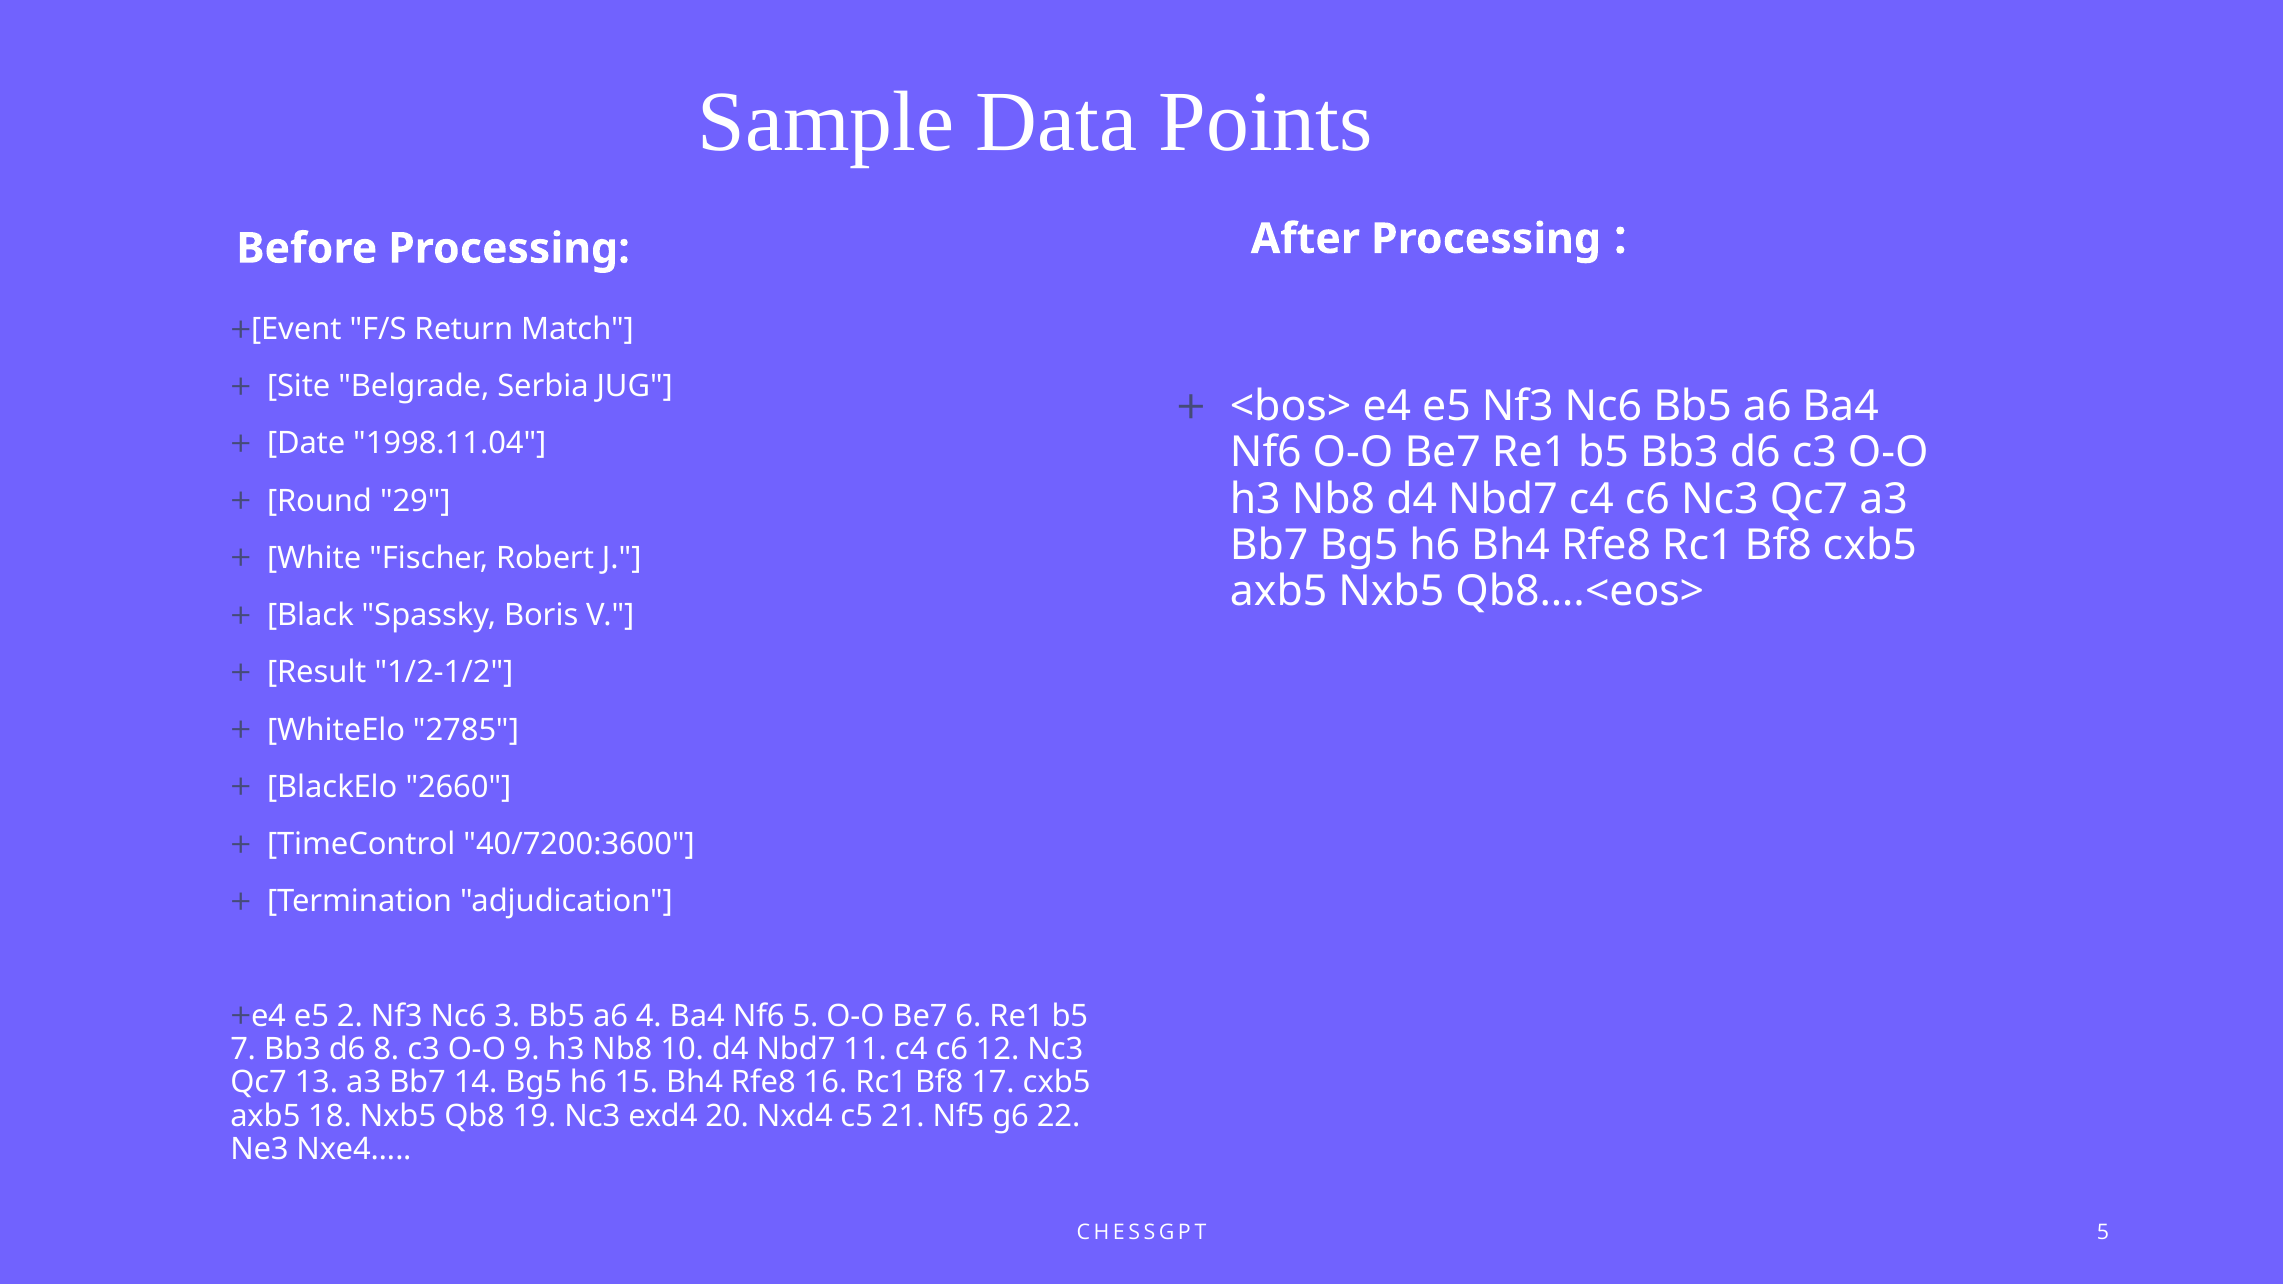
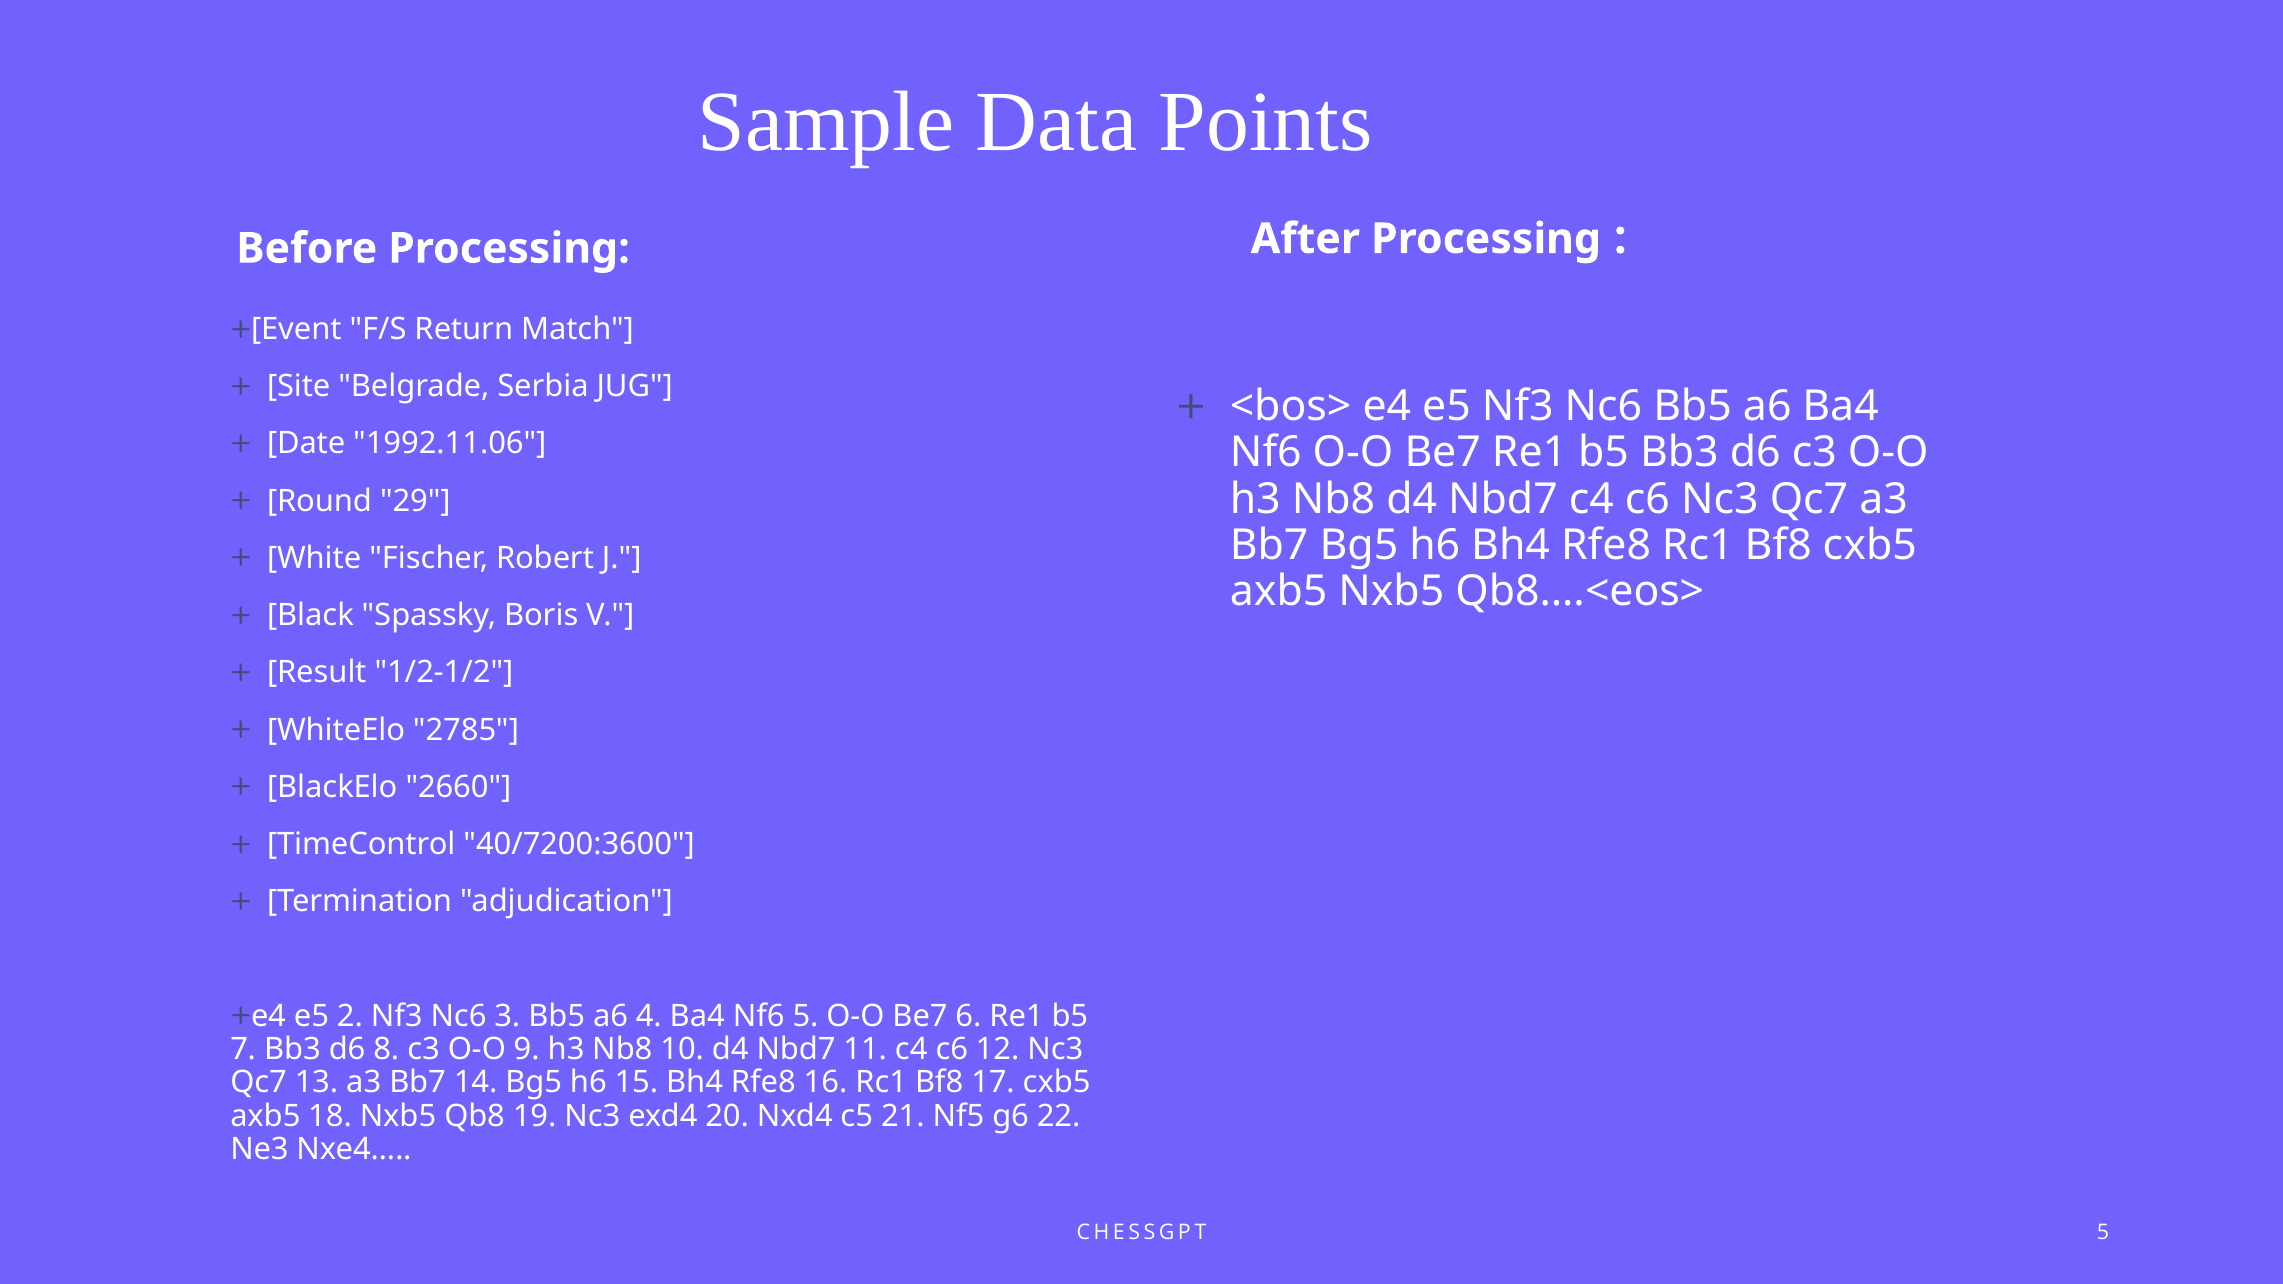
1998.11.04: 1998.11.04 -> 1992.11.06 (450, 444)
